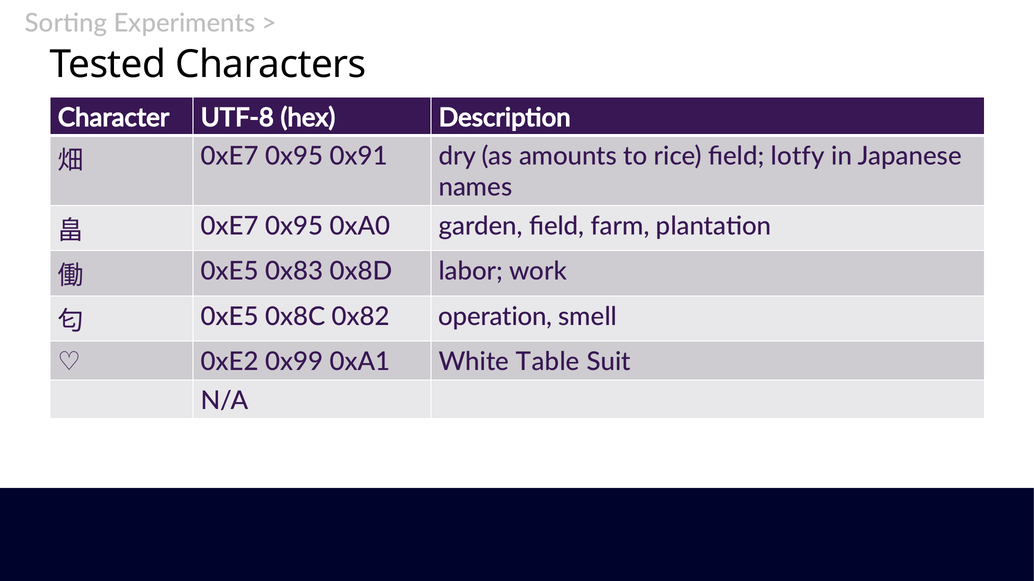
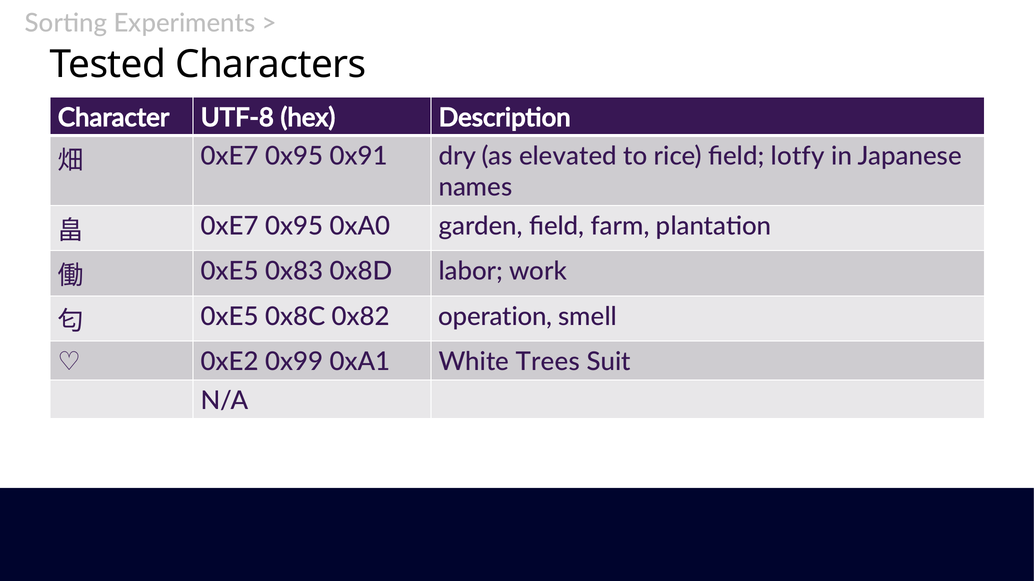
amounts: amounts -> elevated (568, 157)
Table: Table -> Trees (548, 362)
